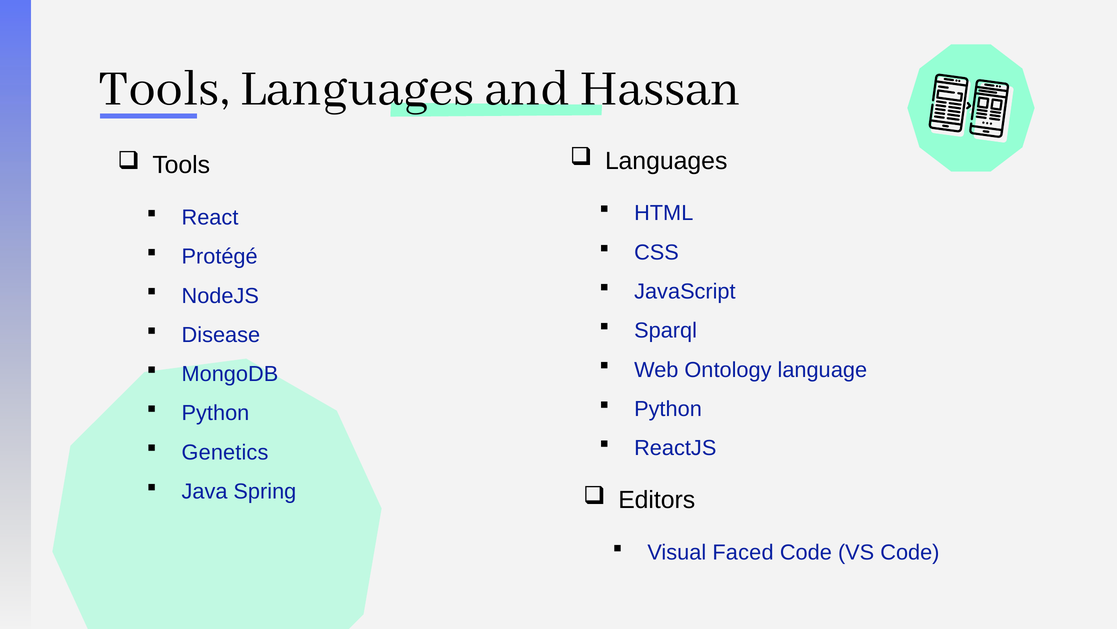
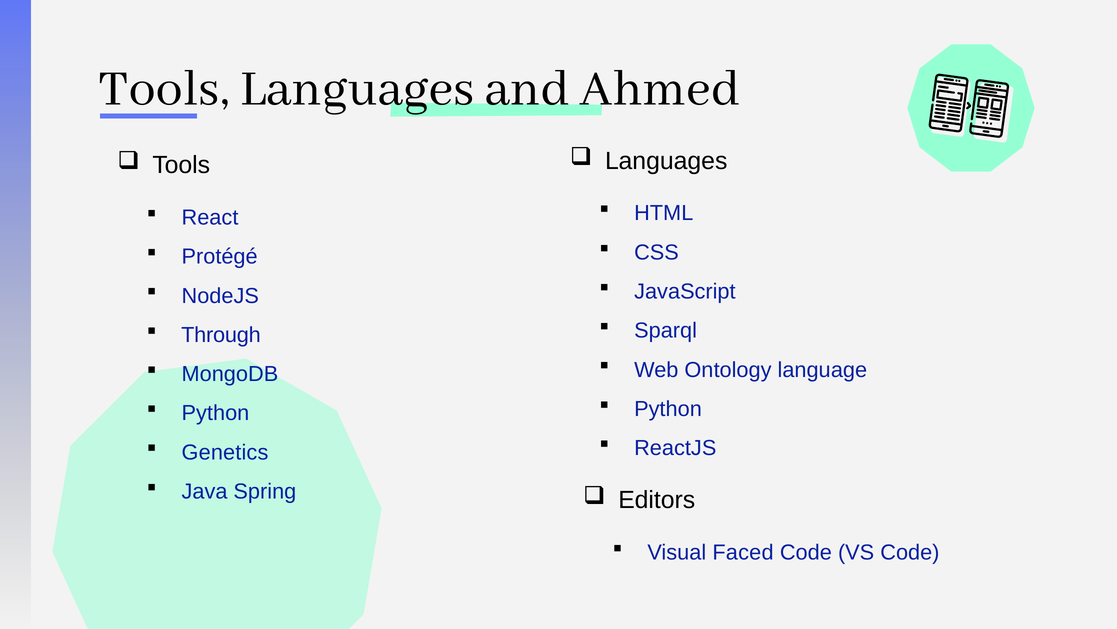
Hassan: Hassan -> Ahmed (660, 87)
Disease: Disease -> Through (221, 335)
